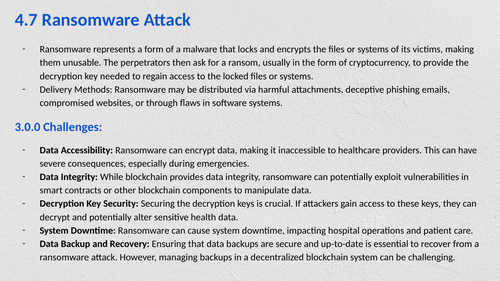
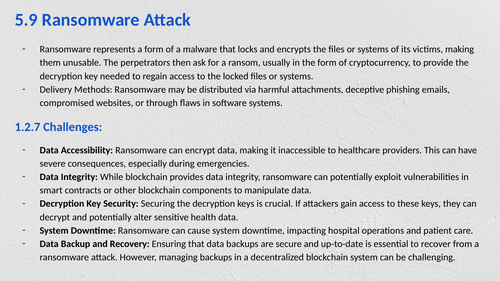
4.7: 4.7 -> 5.9 (26, 20)
3.0.0: 3.0.0 -> 1.2.7 (28, 127)
